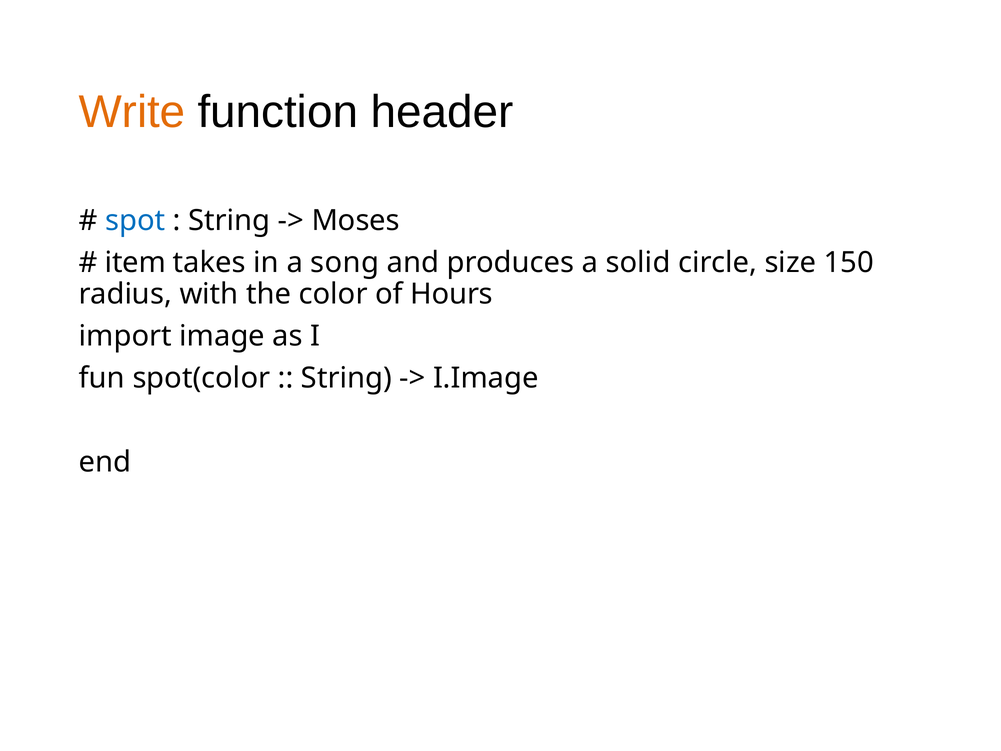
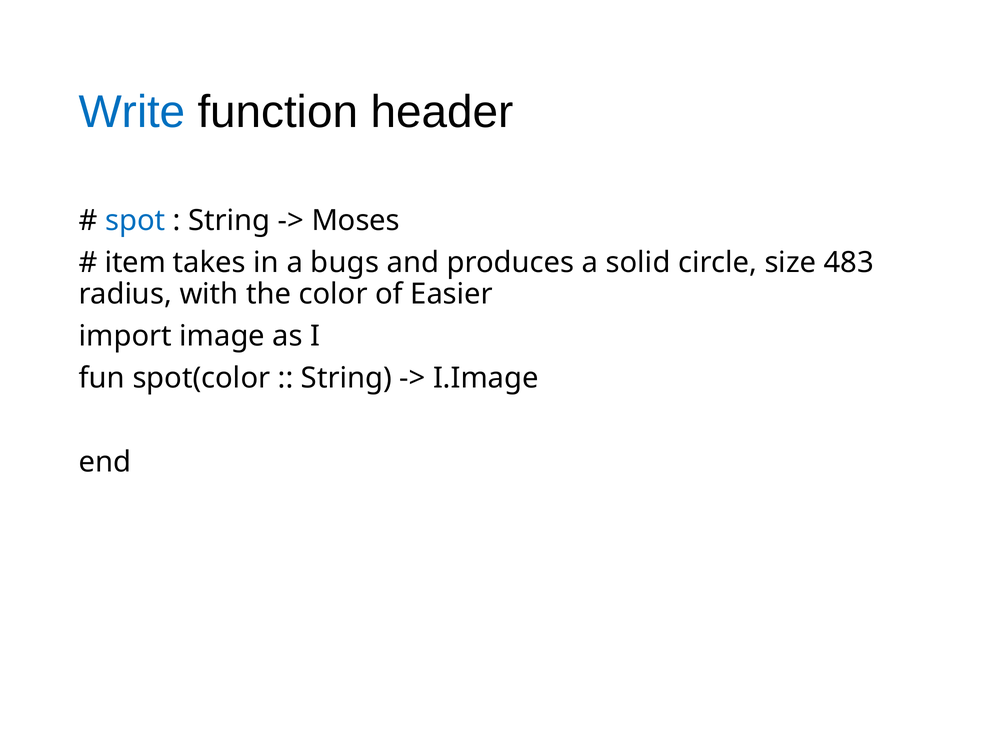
Write colour: orange -> blue (132, 112)
song: song -> bugs (345, 262)
150: 150 -> 483 (849, 262)
Hours: Hours -> Easier (452, 294)
